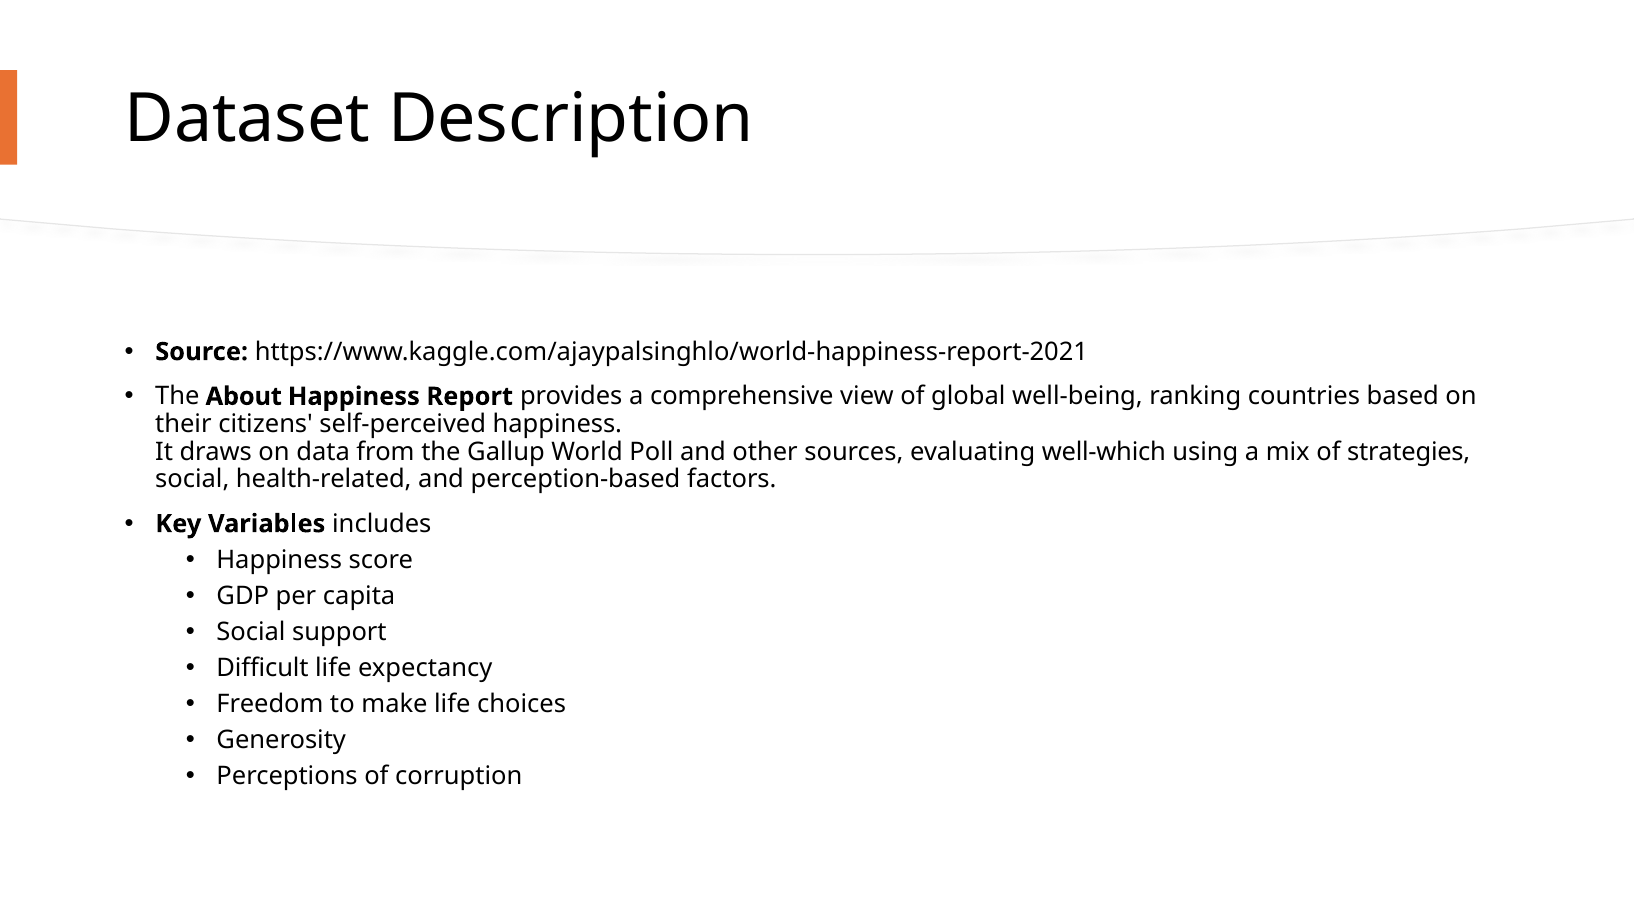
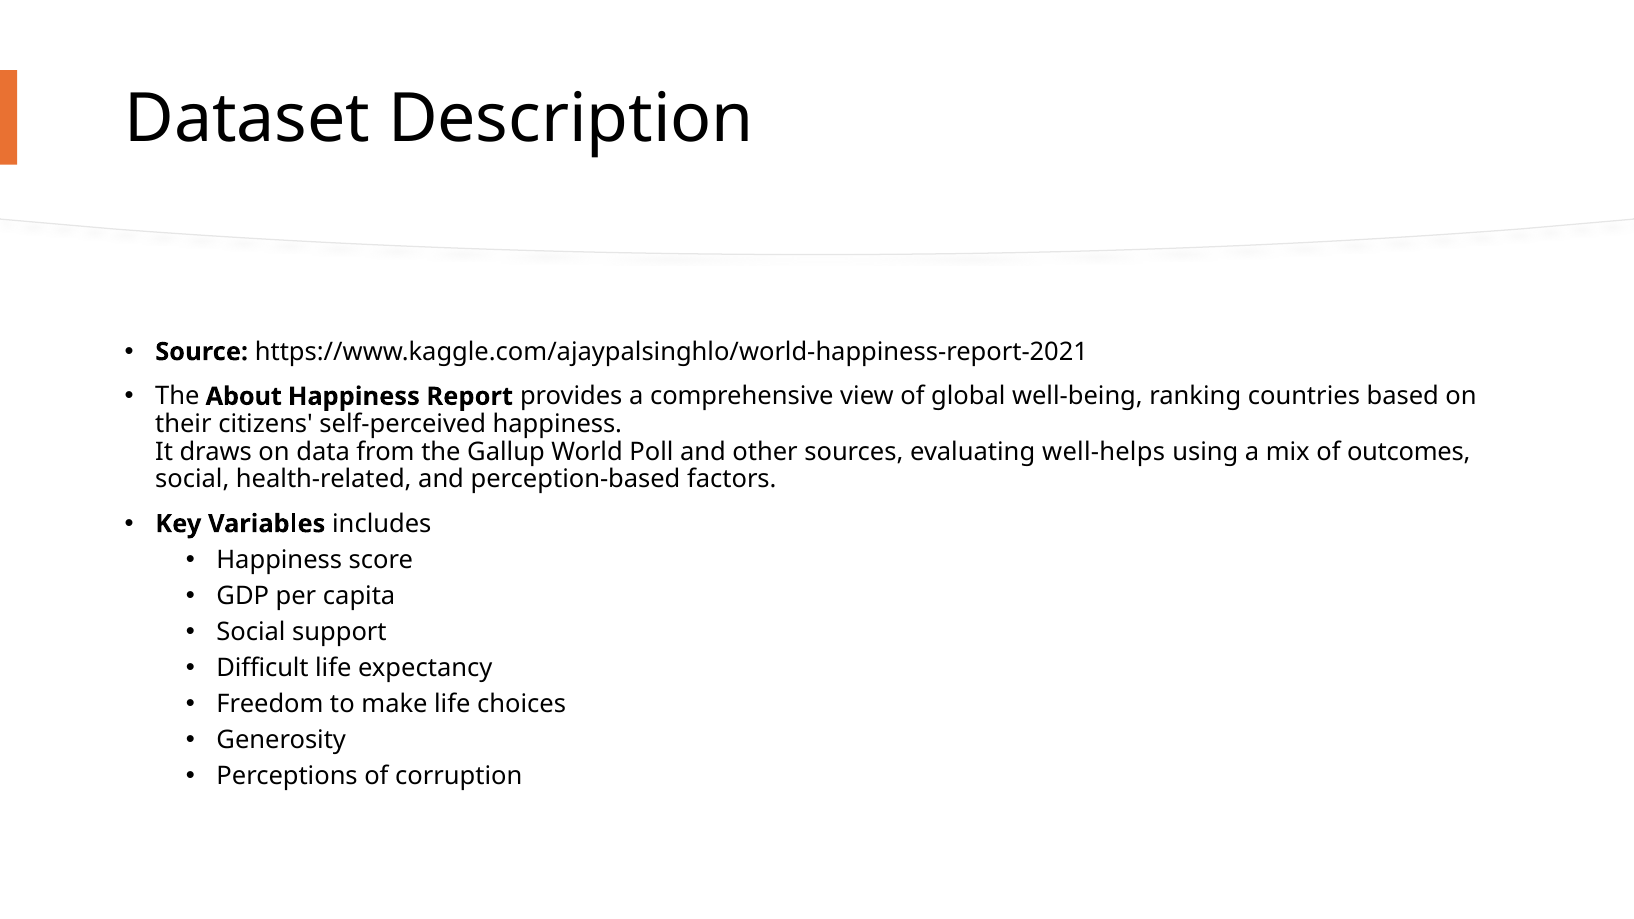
well-which: well-which -> well-helps (1104, 452)
strategies: strategies -> outcomes (1409, 452)
